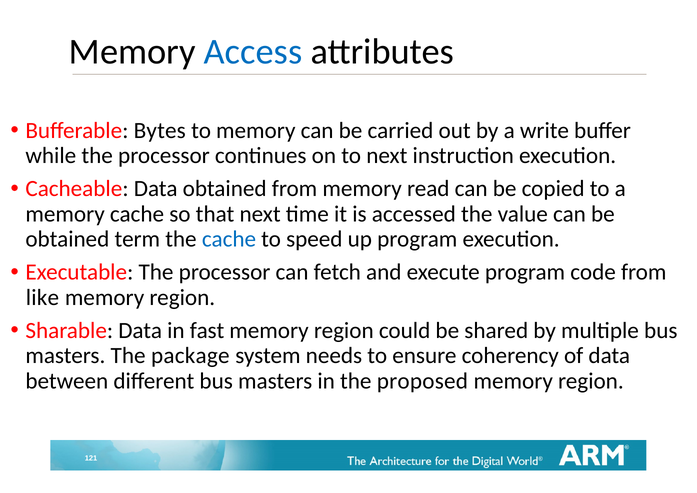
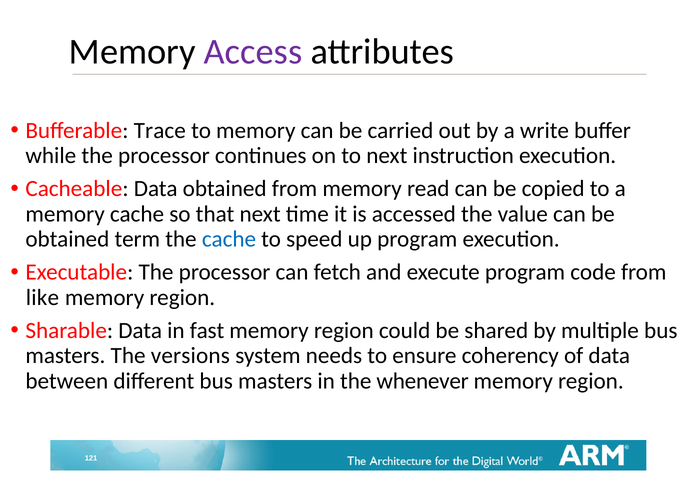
Access colour: blue -> purple (253, 51)
Bytes: Bytes -> Trace (160, 130)
package: package -> versions (190, 355)
proposed: proposed -> whenever (423, 380)
